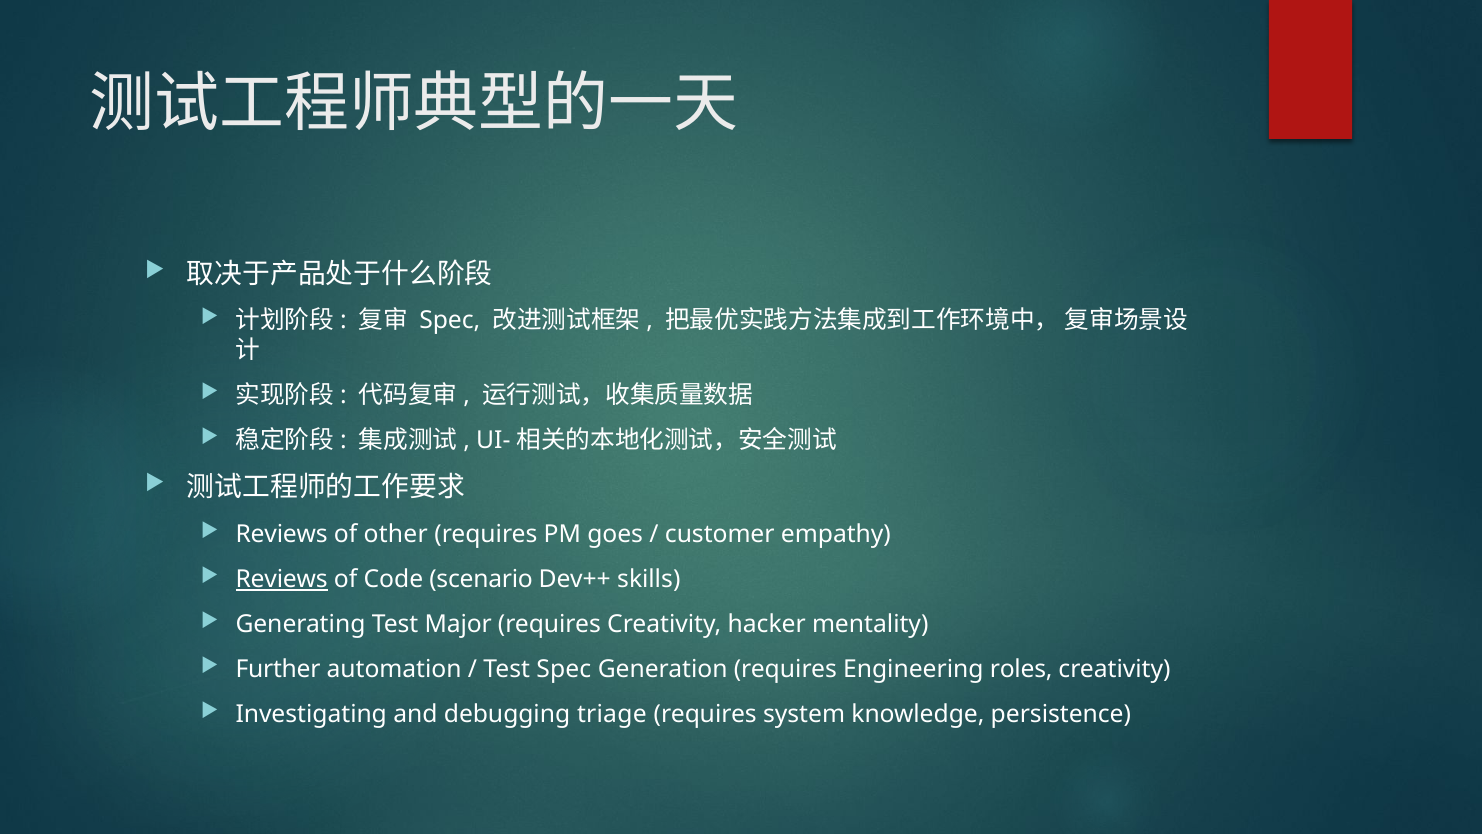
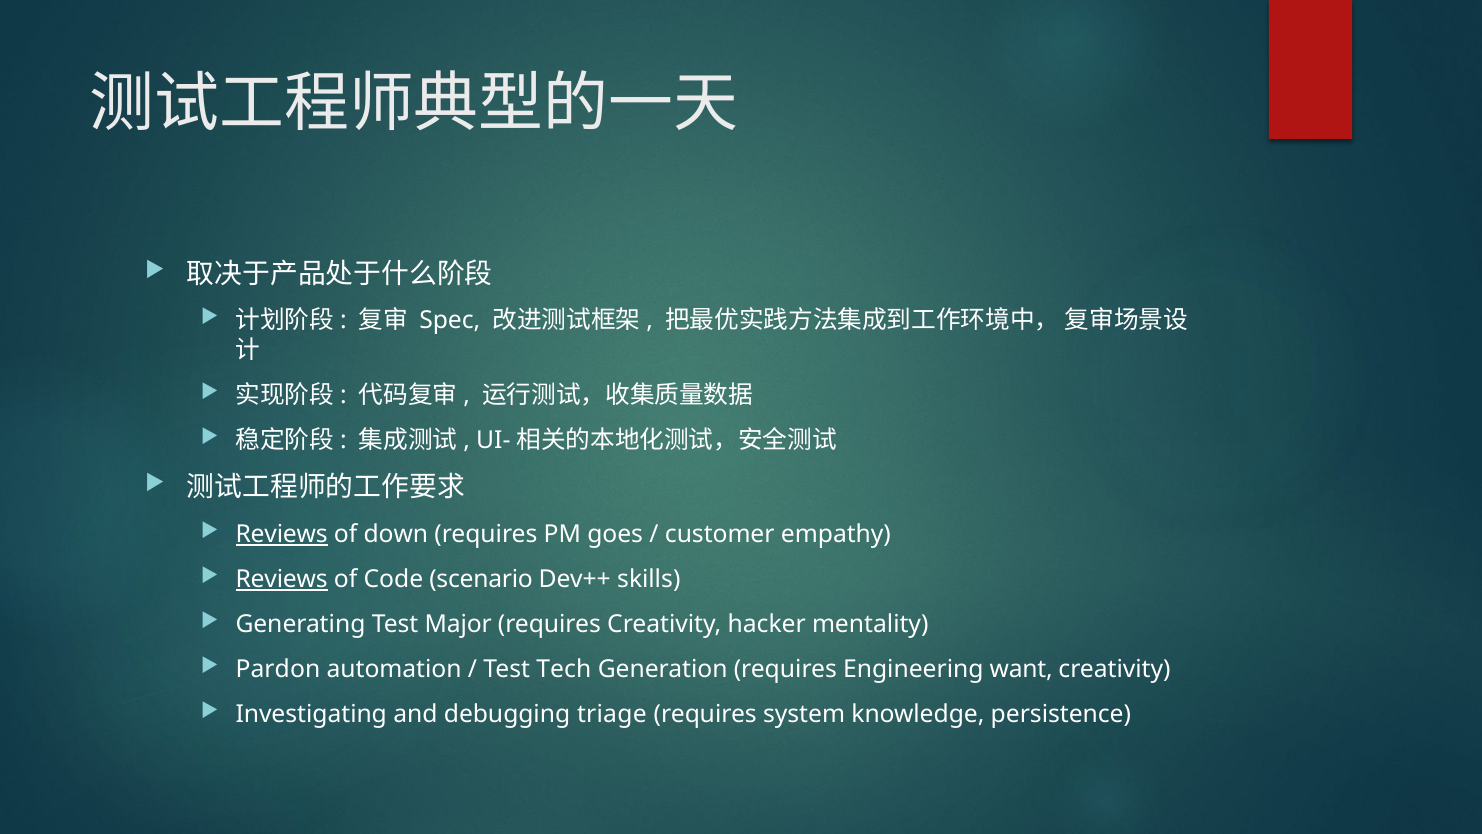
Reviews underline: none -> present (282, 534)
other: other -> down (396, 534)
Further: Further -> Pardon (278, 669)
Test Spec: Spec -> Tech (564, 669)
roles: roles -> want (1021, 669)
